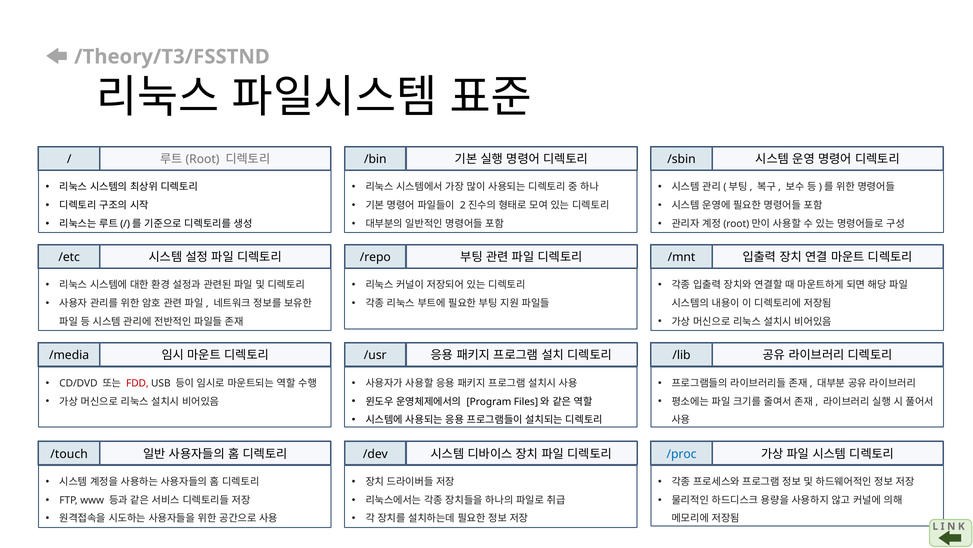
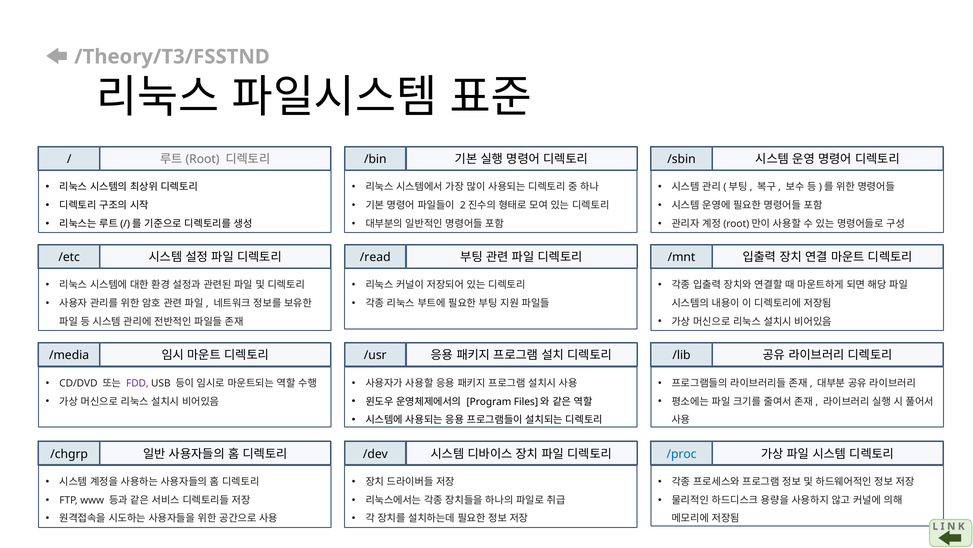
/repo: /repo -> /read (375, 257)
FDD colour: red -> purple (137, 383)
/touch: /touch -> /chgrp (69, 453)
